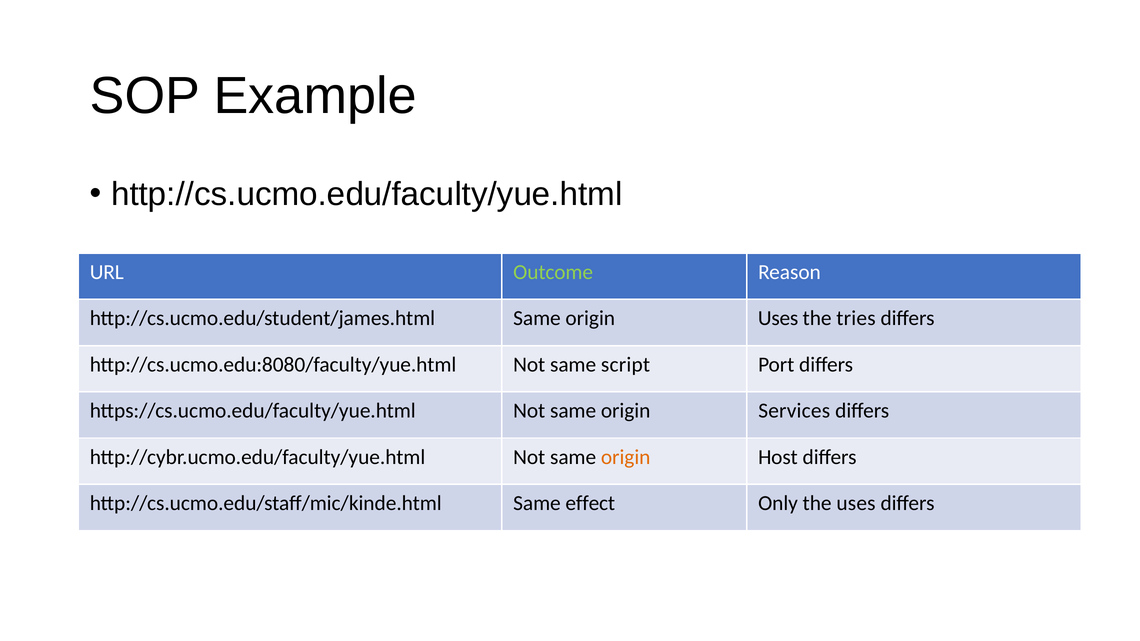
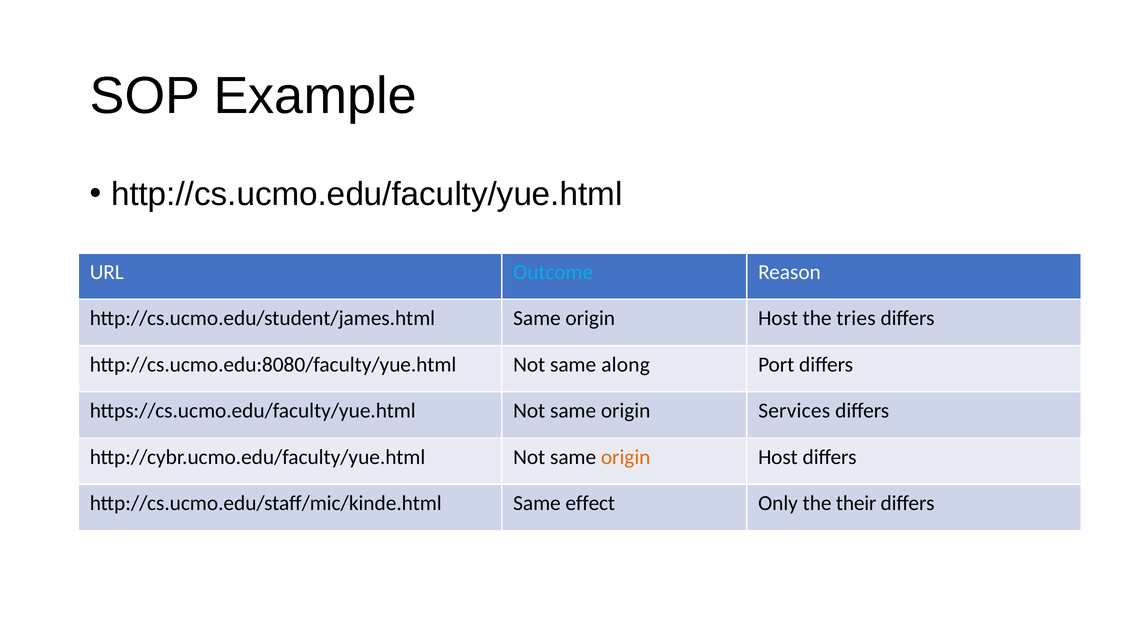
Outcome colour: light green -> light blue (553, 272)
http://cs.ucmo.edu/student/james.html Same origin Uses: Uses -> Host (778, 319)
script: script -> along (626, 365)
the uses: uses -> their (856, 503)
